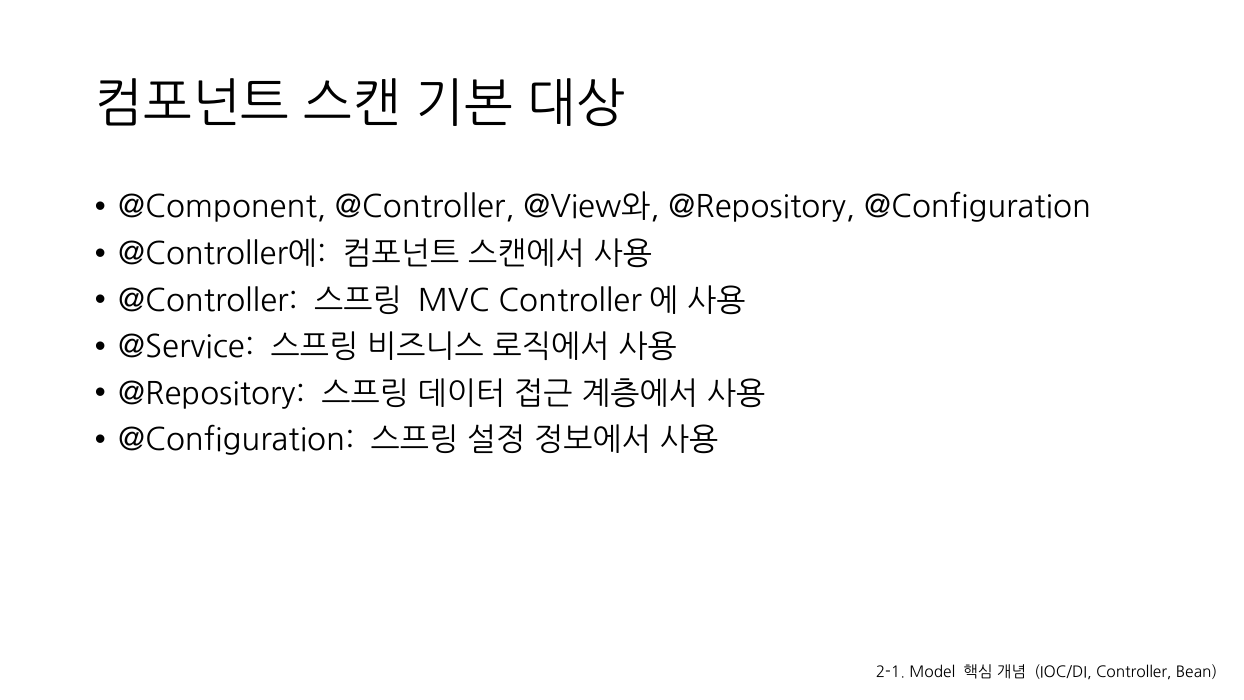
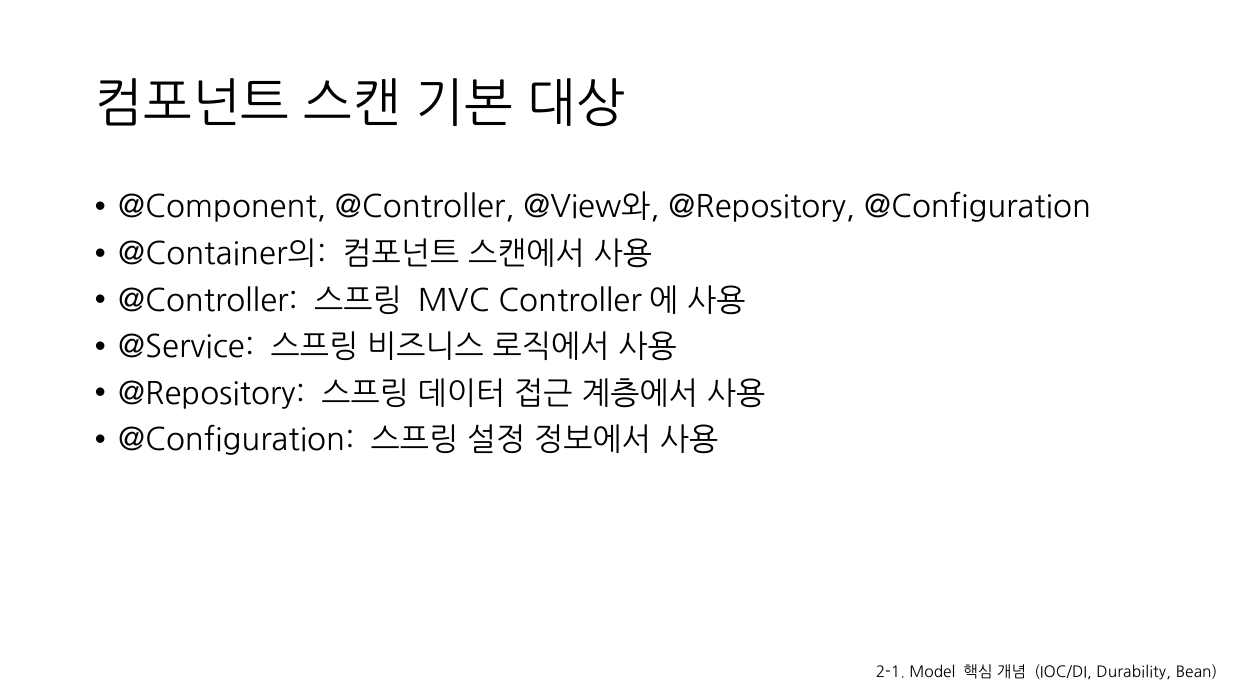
@Controller에: @Controller에 -> @Container의 (222, 254)
Controller: Controller -> Durability (1134, 672)
